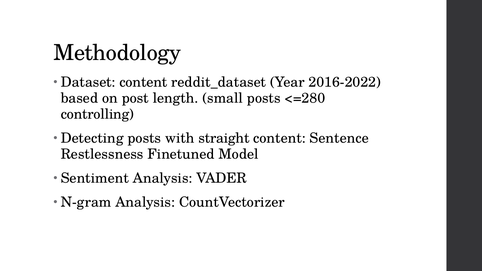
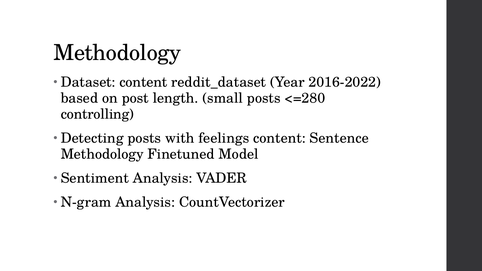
straight: straight -> feelings (224, 138)
Restlessness: Restlessness -> Methodology (102, 154)
